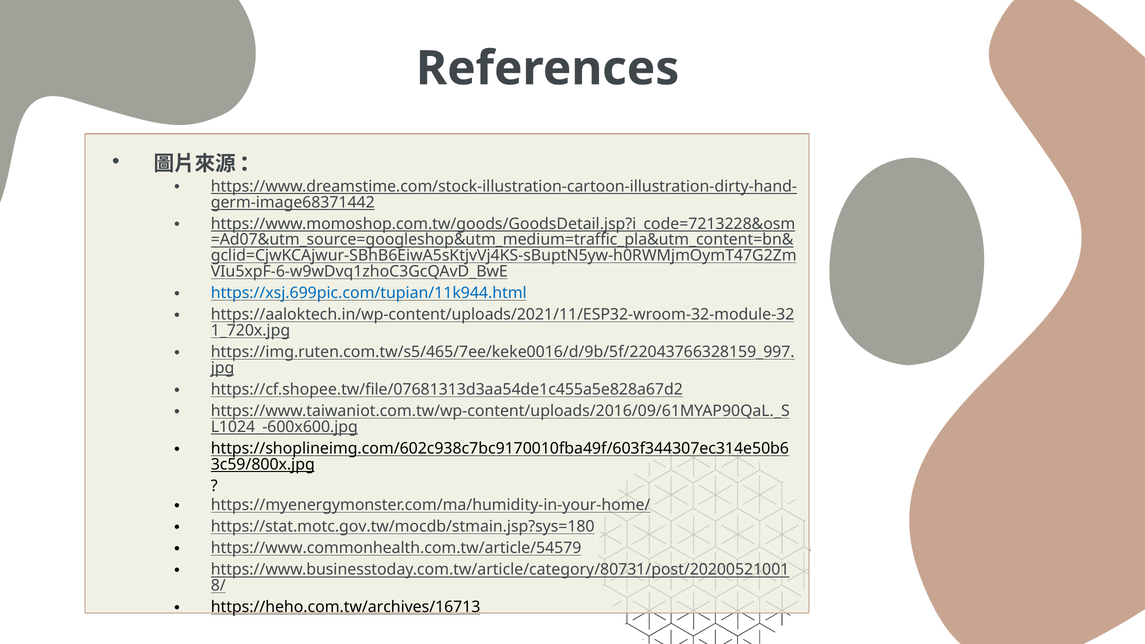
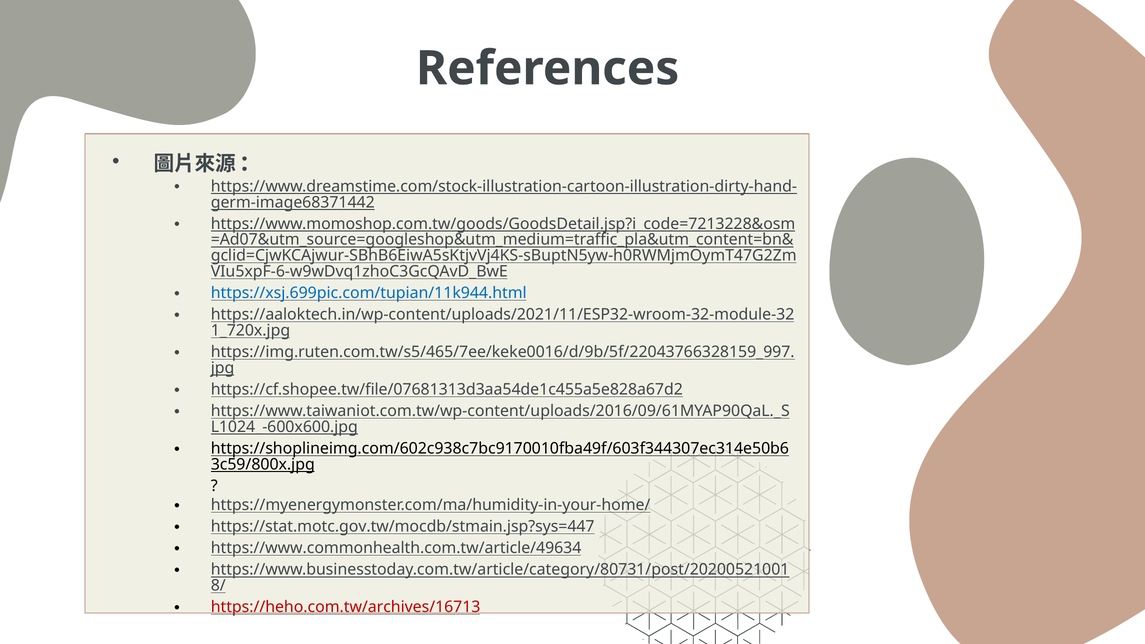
https://stat.motc.gov.tw/mocdb/stmain.jsp?sys=180: https://stat.motc.gov.tw/mocdb/stmain.jsp?sys=180 -> https://stat.motc.gov.tw/mocdb/stmain.jsp?sys=447 (403, 527)
https://www.commonhealth.com.tw/article/54579: https://www.commonhealth.com.tw/article/54579 -> https://www.commonhealth.com.tw/article/49634 (396, 548)
https://heho.com.tw/archives/16713 colour: black -> red (346, 607)
